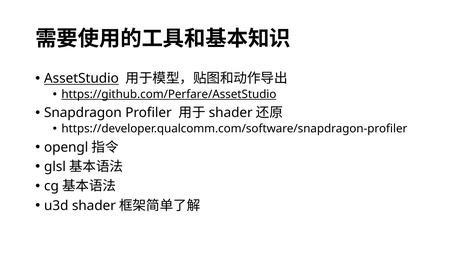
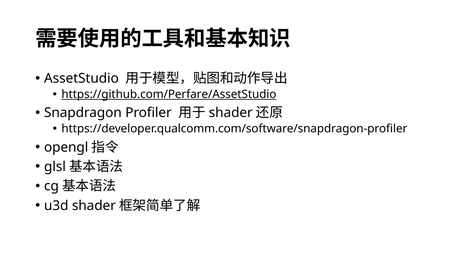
AssetStudio underline: present -> none (81, 78)
